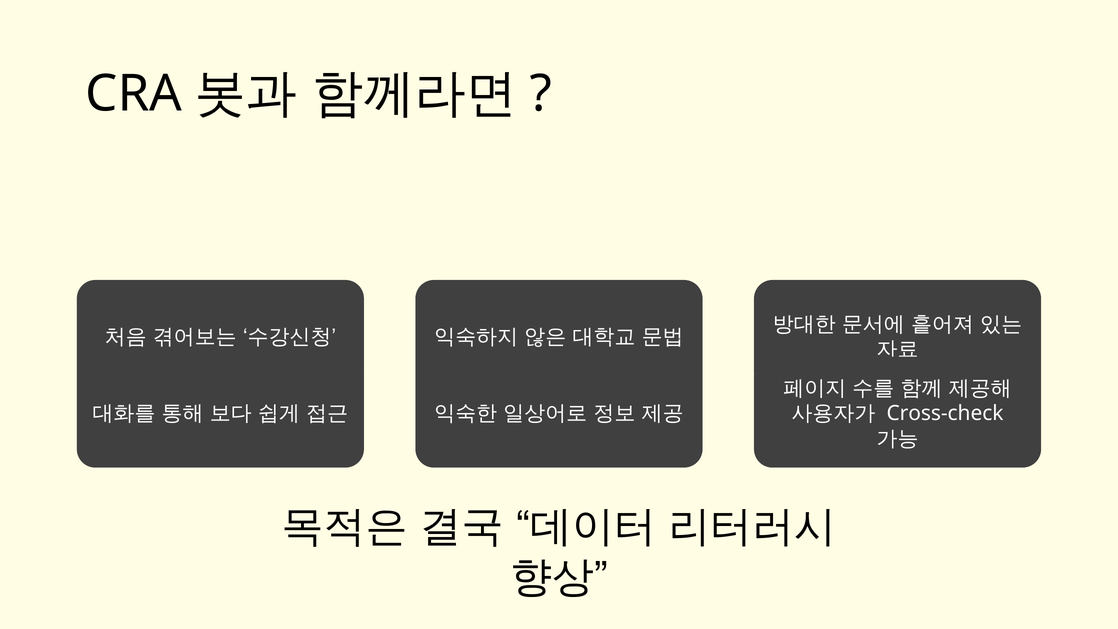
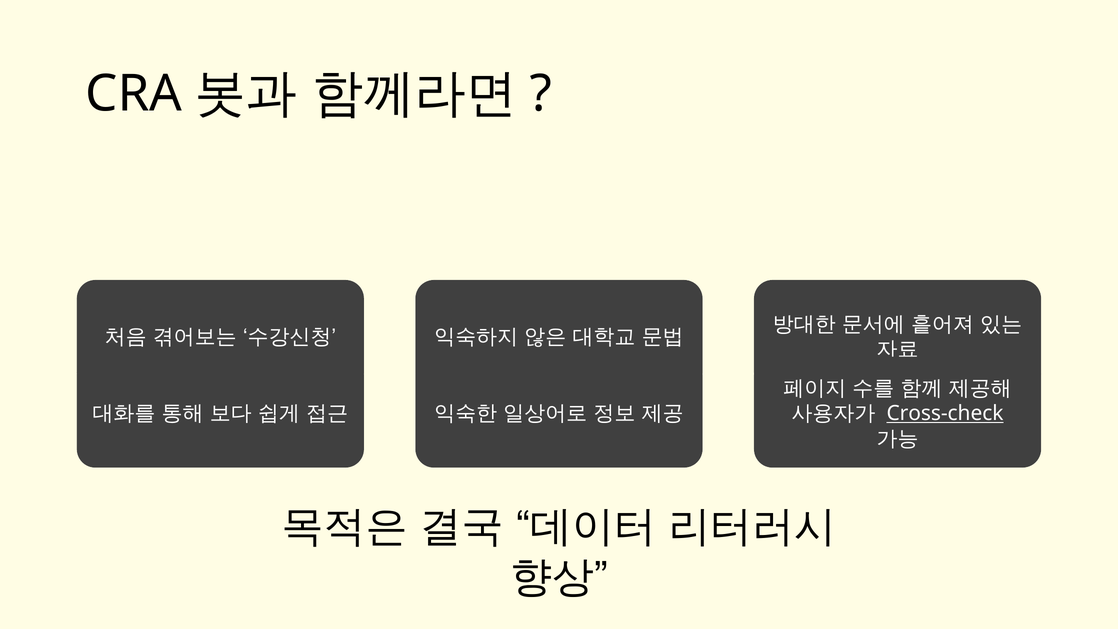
Cross-check underline: none -> present (945, 413)
